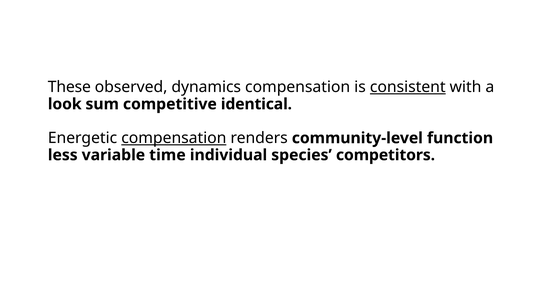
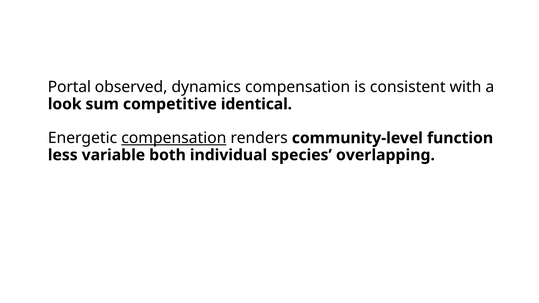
These: These -> Portal (69, 87)
consistent underline: present -> none (408, 87)
time: time -> both (168, 155)
competitors: competitors -> overlapping (385, 155)
